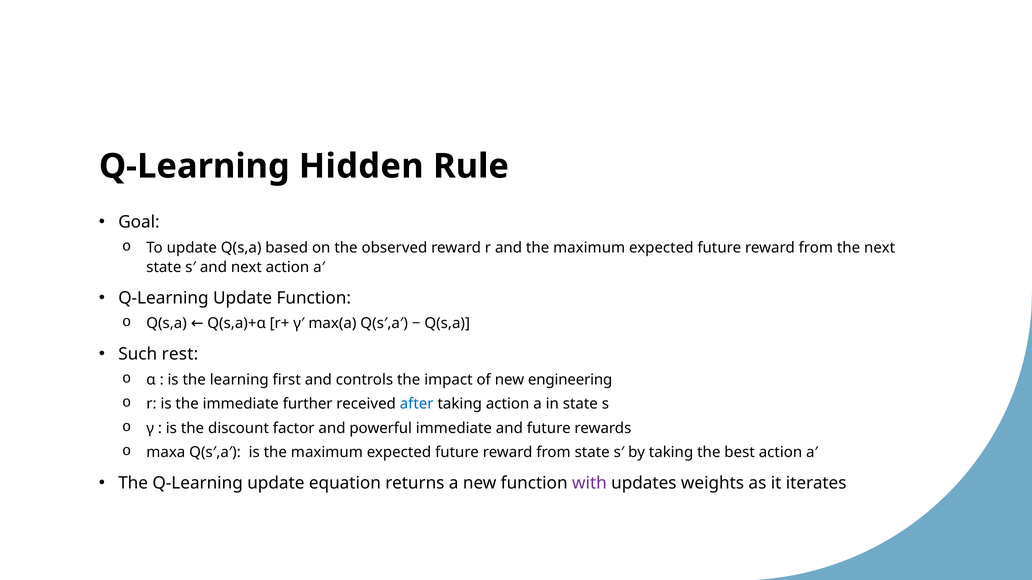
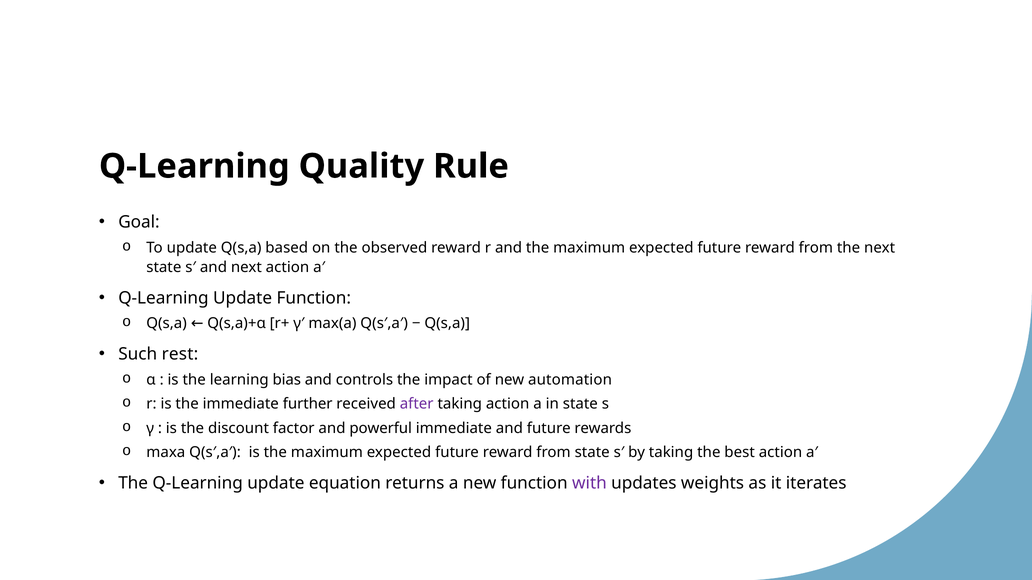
Hidden: Hidden -> Quality (361, 166)
first: first -> bias (287, 380)
engineering: engineering -> automation (570, 380)
after colour: blue -> purple (417, 404)
